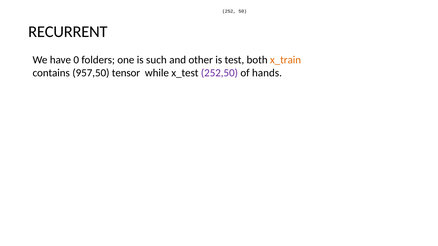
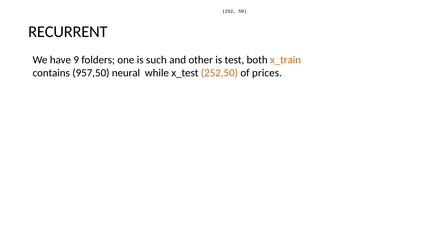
0: 0 -> 9 (76, 60)
tensor: tensor -> neural (126, 73)
252,50 colour: purple -> orange (219, 73)
hands: hands -> prices (267, 73)
